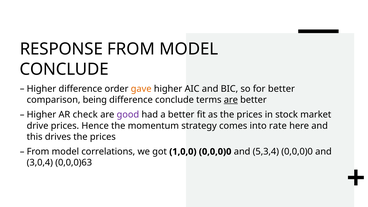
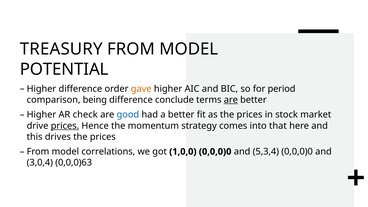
RESPONSE: RESPONSE -> TREASURY (61, 49)
CONCLUDE: CONCLUDE -> POTENTIAL (64, 69)
for better: better -> period (282, 89)
good colour: purple -> blue (128, 115)
prices underline: none -> present (65, 126)
rate: rate -> that (278, 126)
